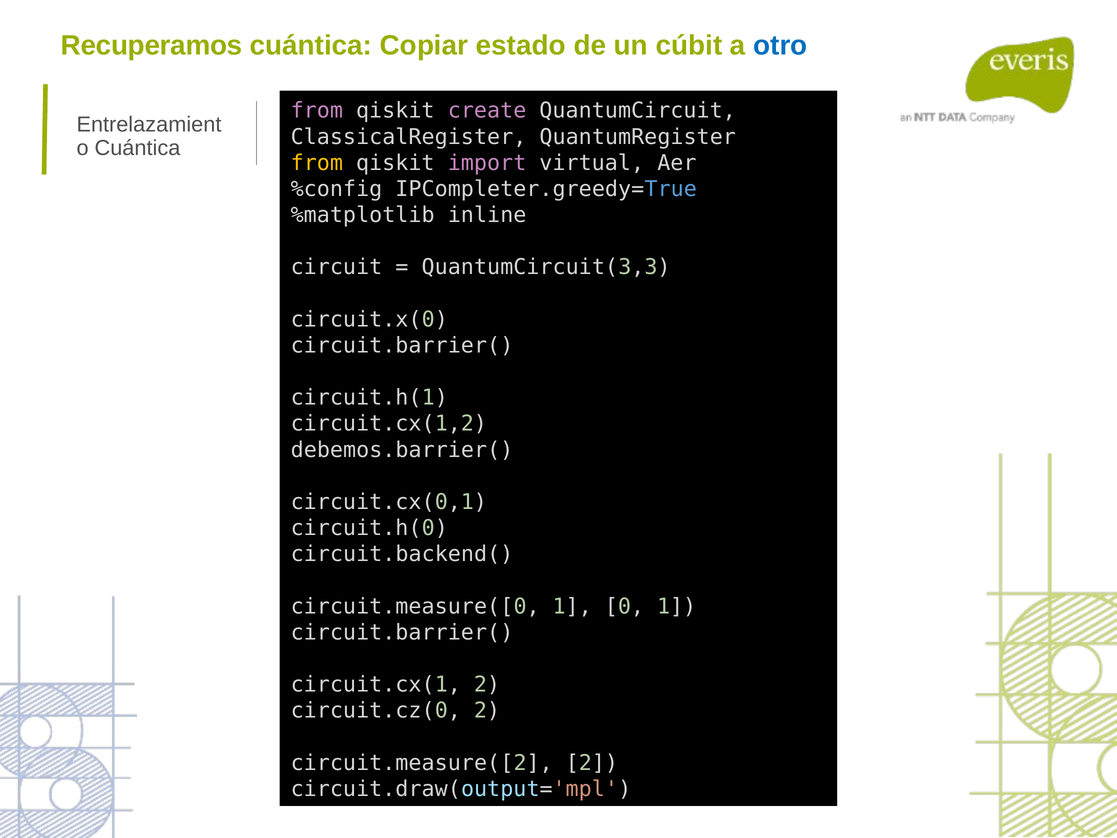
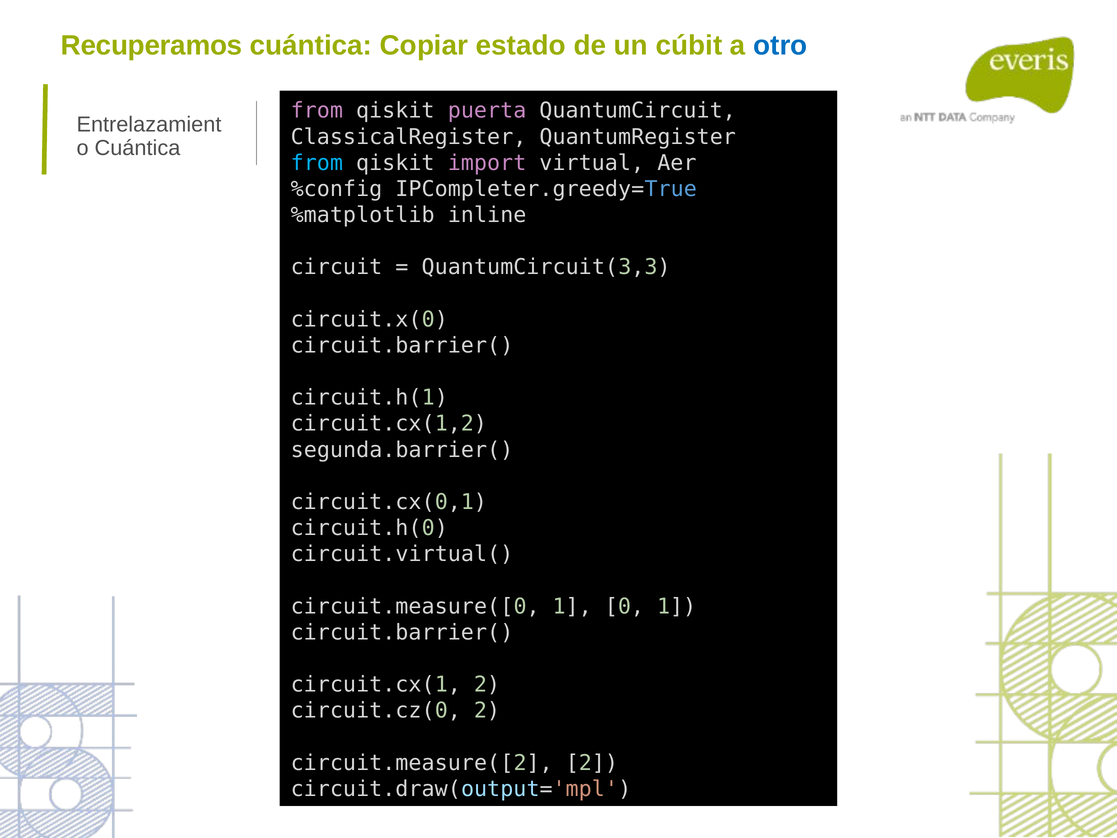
create: create -> puerta (487, 111)
from colour: yellow -> light blue (317, 163)
debemos.barrier(: debemos.barrier( -> segunda.barrier( (402, 450)
circuit.backend(: circuit.backend( -> circuit.virtual( (402, 554)
